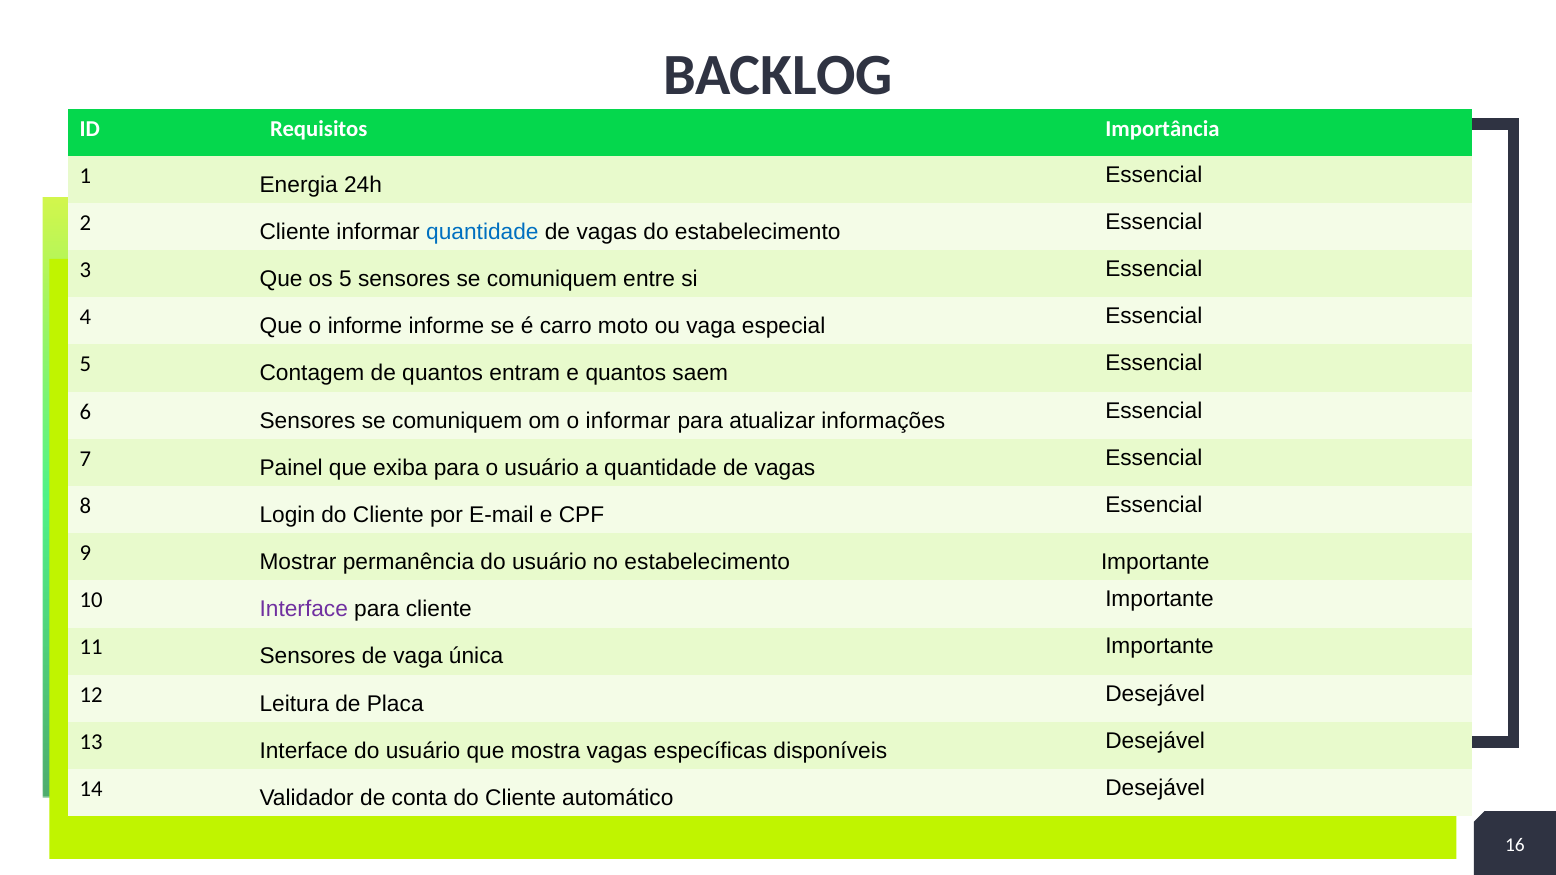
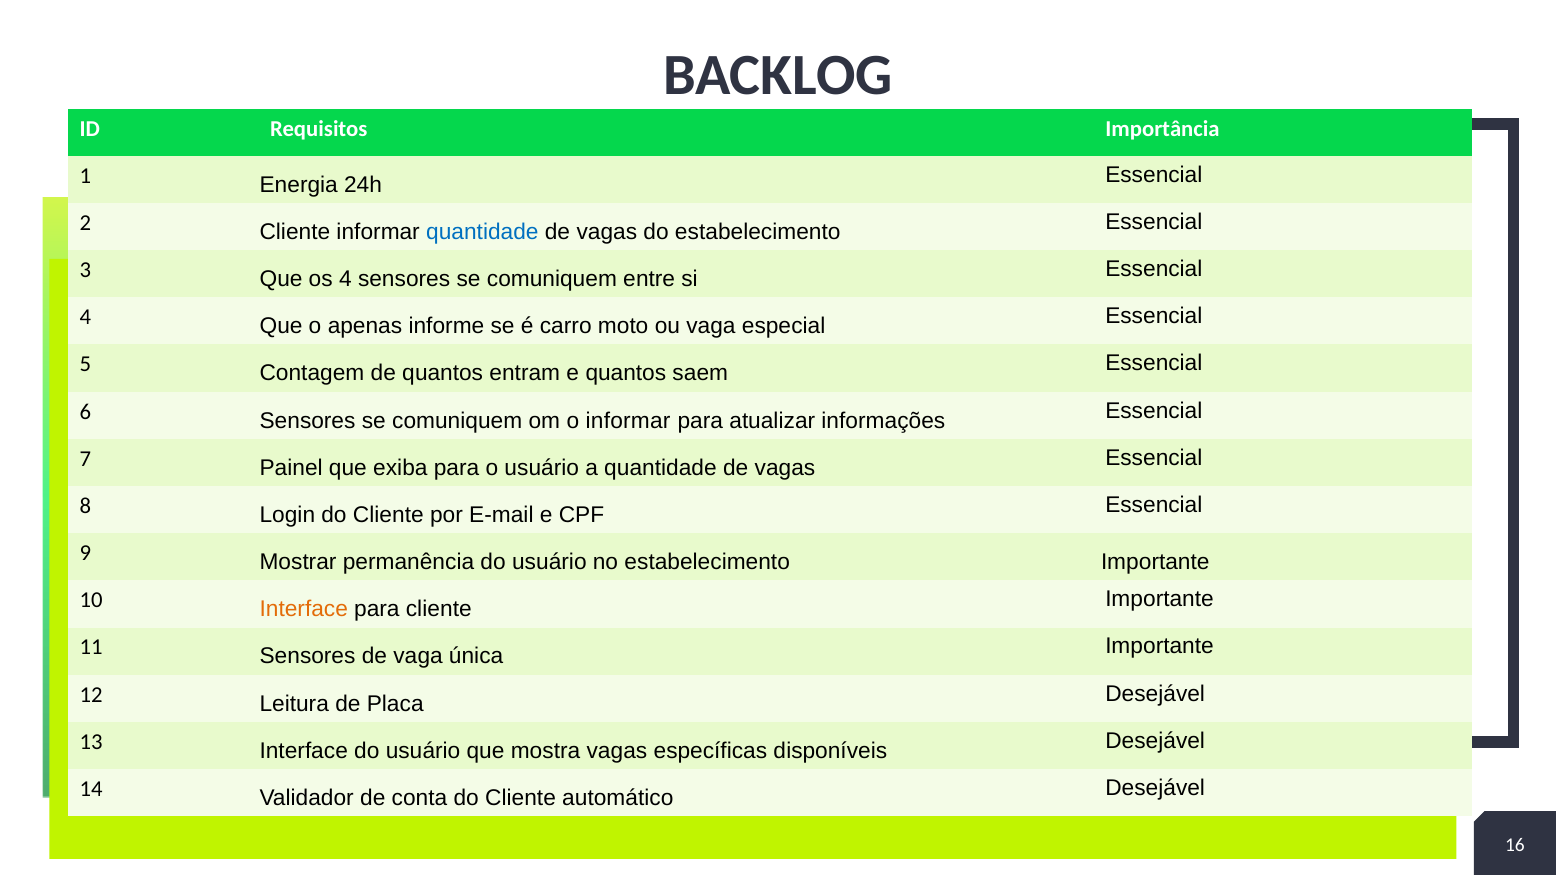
os 5: 5 -> 4 (345, 279)
o informe: informe -> apenas (365, 326)
Interface colour: purple -> orange (304, 609)
